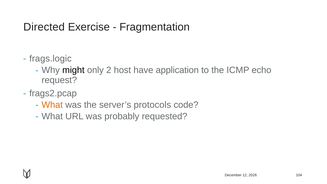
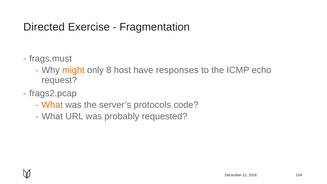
frags.logic: frags.logic -> frags.must (51, 59)
might colour: black -> orange (73, 70)
2: 2 -> 8 (109, 70)
application: application -> responses (177, 70)
